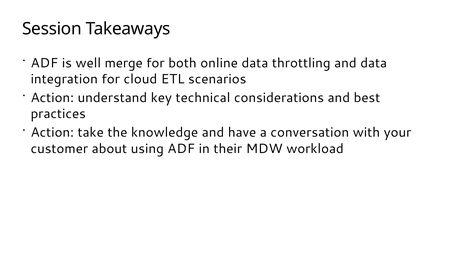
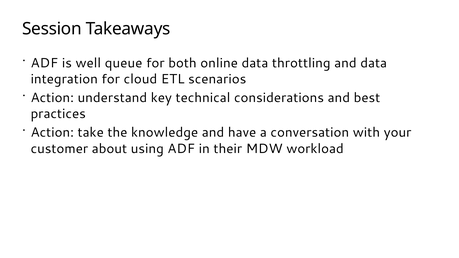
merge: merge -> queue (124, 63)
